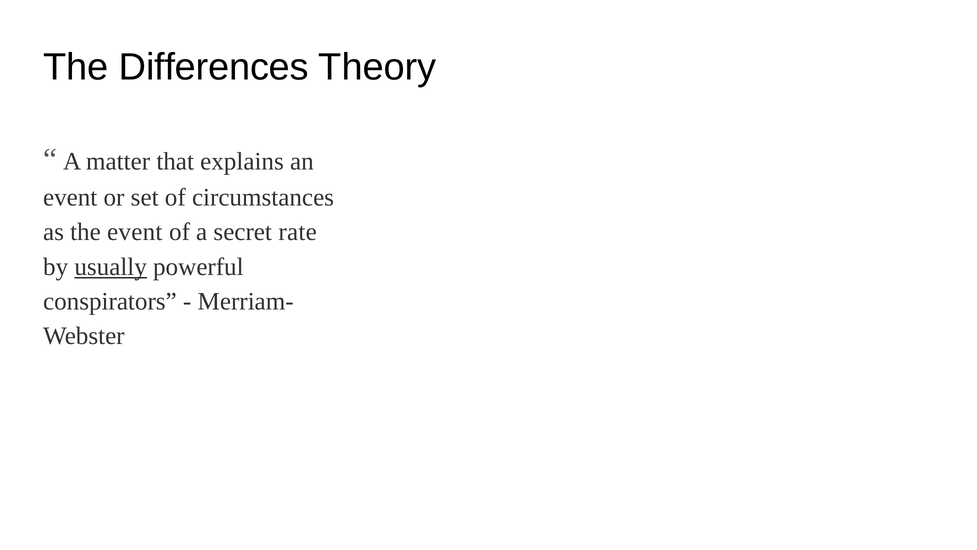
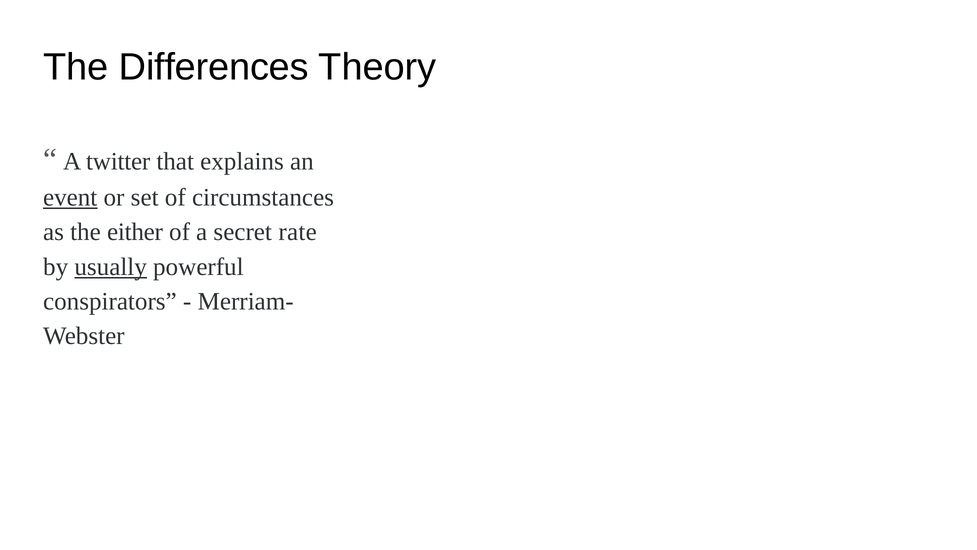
matter: matter -> twitter (118, 161)
event underline: none -> present (70, 197)
the event: event -> either (135, 232)
